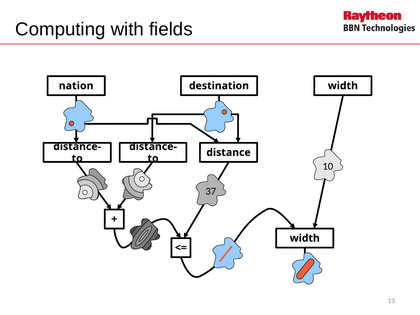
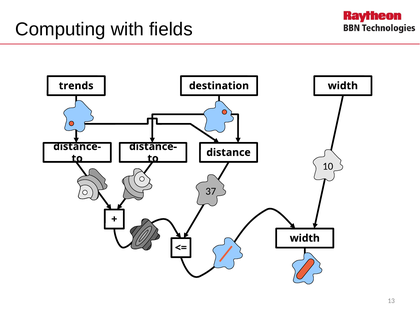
nation: nation -> trends (76, 86)
